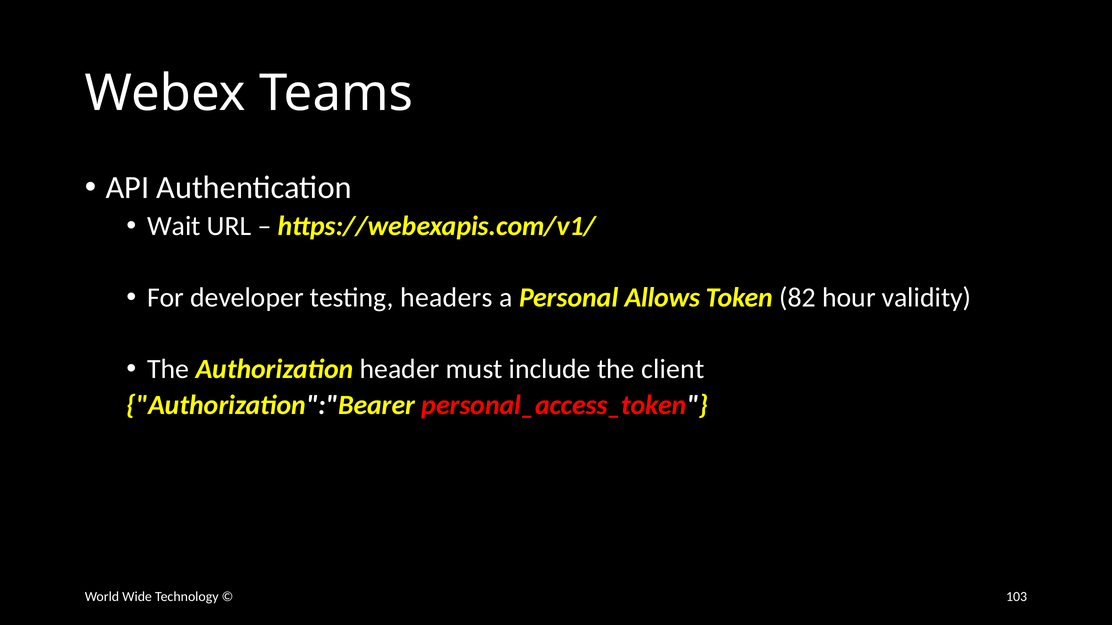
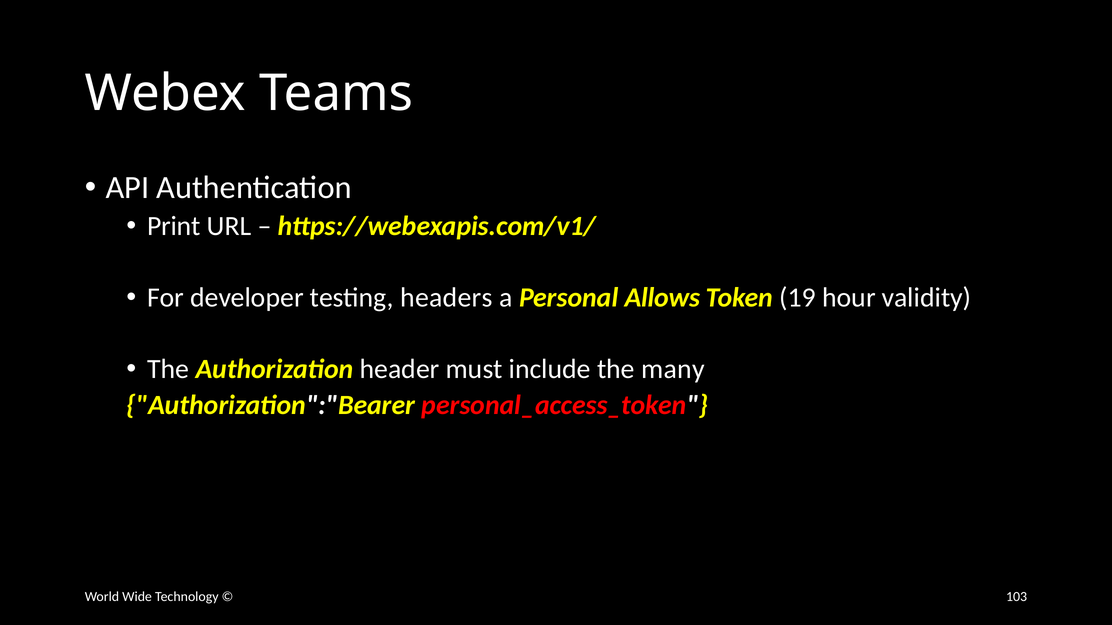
Wait: Wait -> Print (174, 226)
82: 82 -> 19 (798, 298)
client: client -> many (673, 369)
